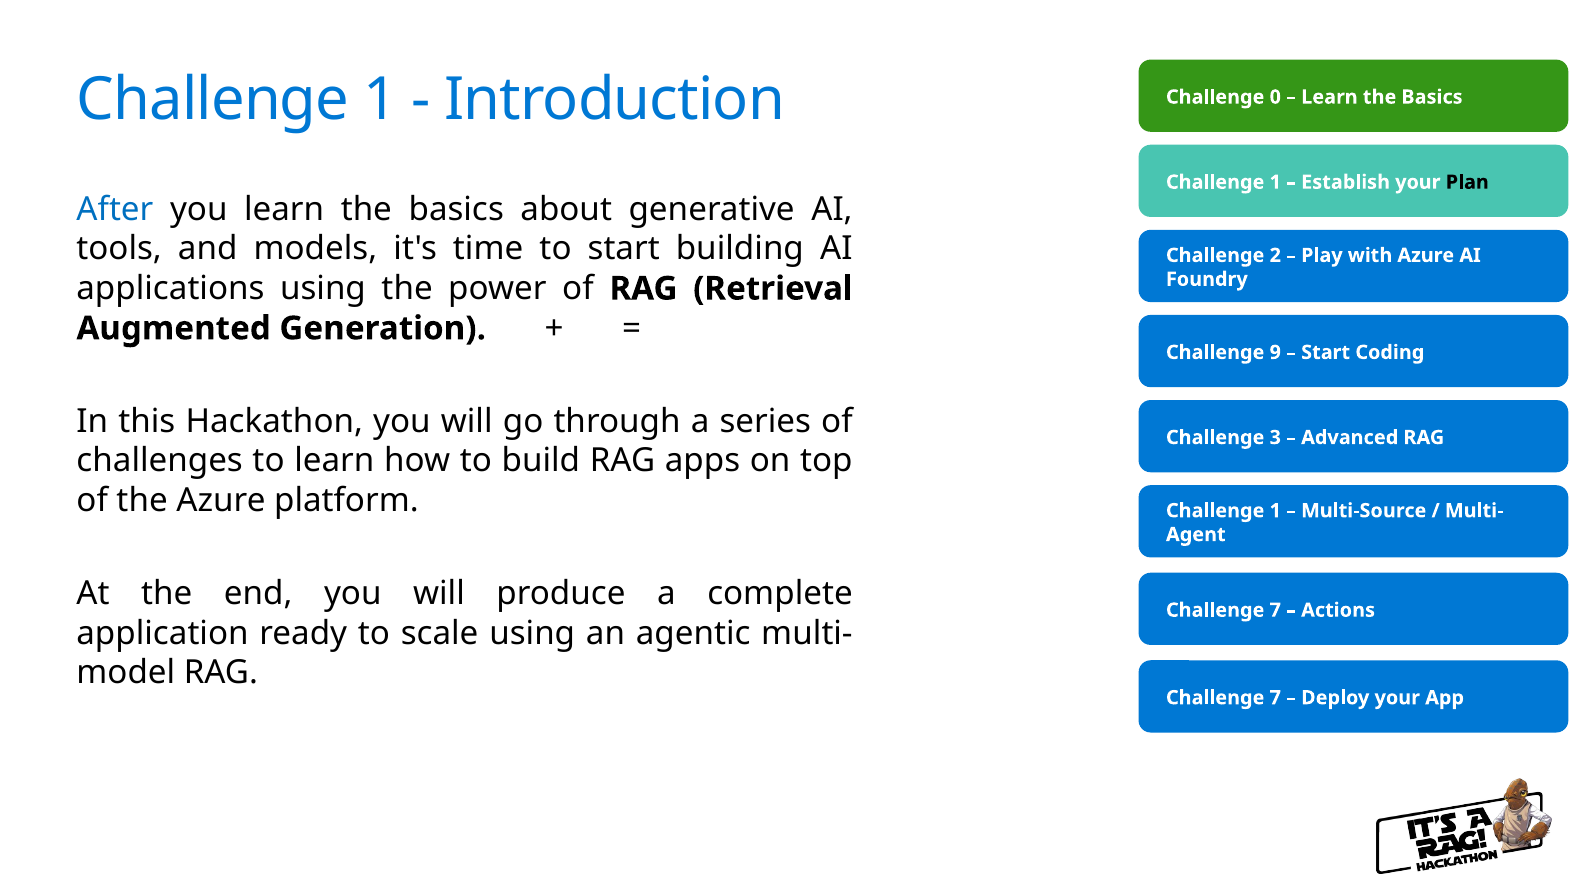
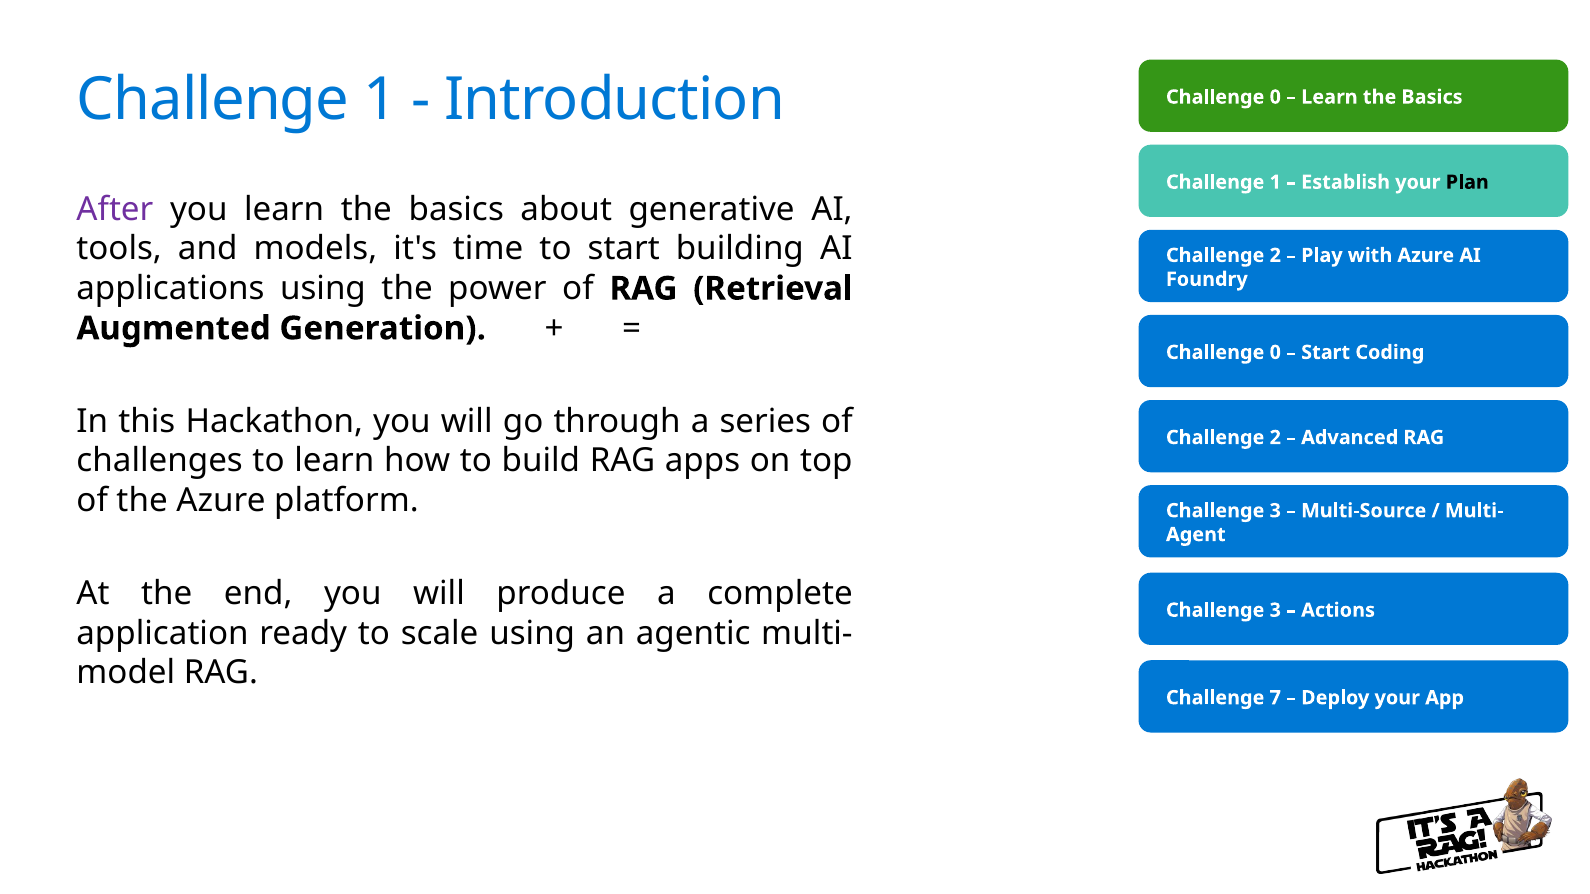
After colour: blue -> purple (115, 209)
9: 9 -> 0 (1275, 353)
3: 3 -> 2 (1275, 438)
1: 1 -> 3 (1275, 511)
7: 7 -> 3 (1275, 610)
